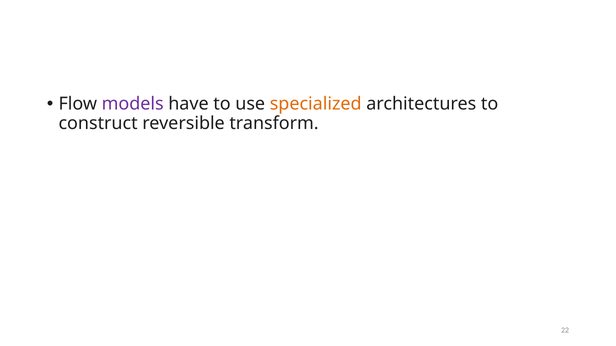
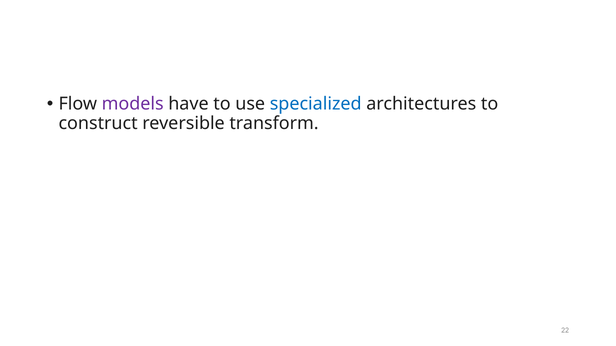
specialized colour: orange -> blue (316, 104)
